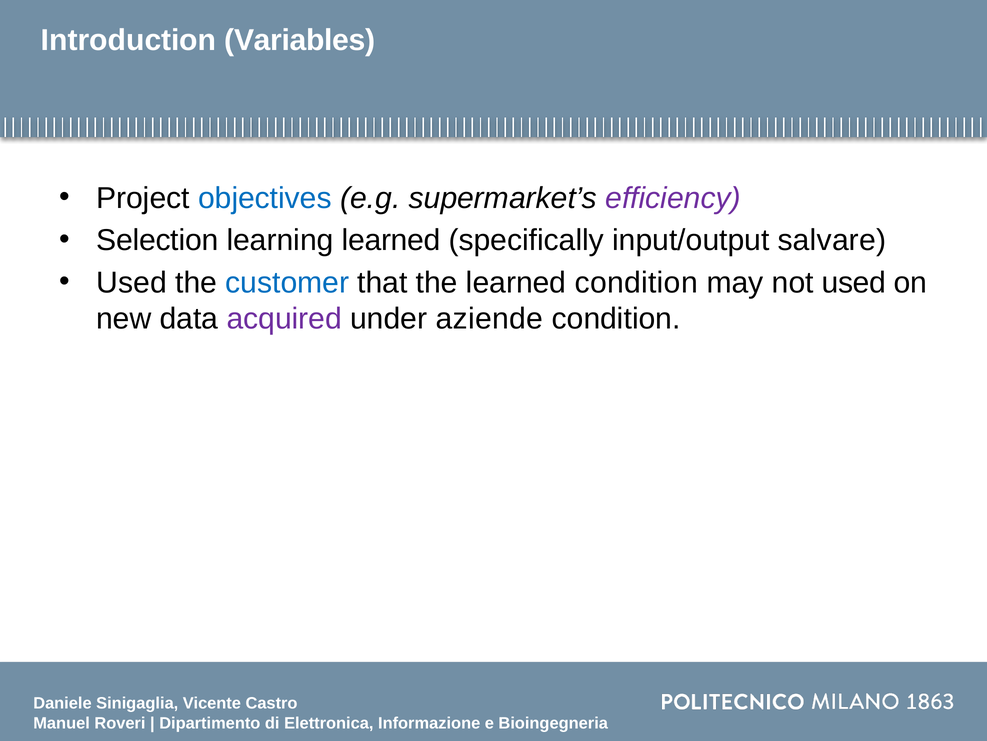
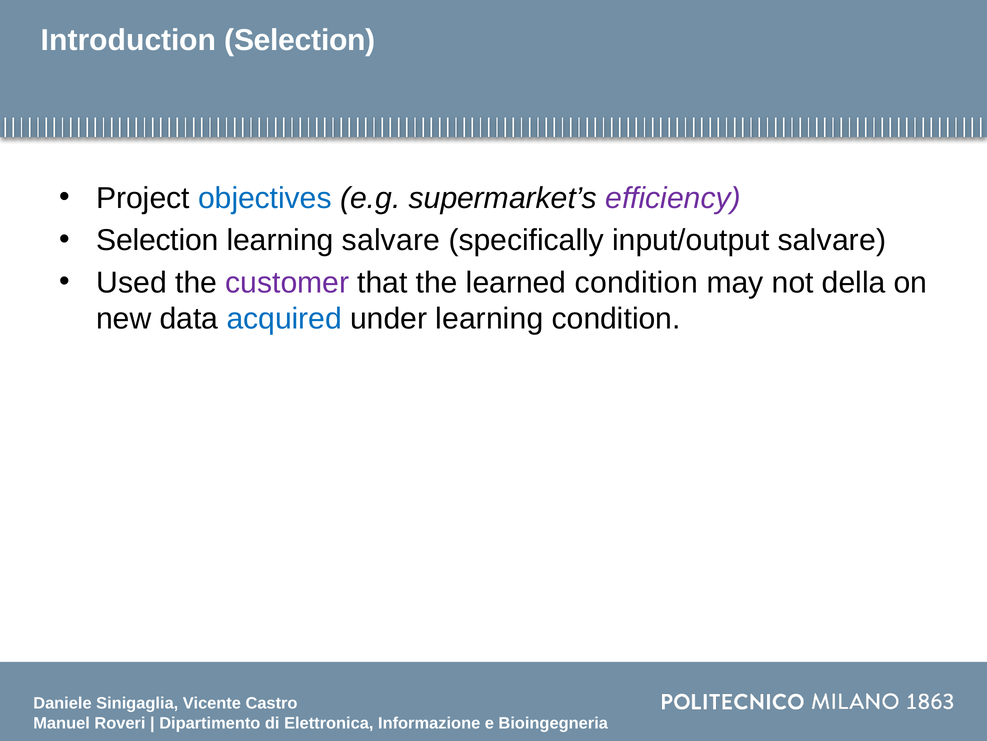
Introduction Variables: Variables -> Selection (300, 40)
learning learned: learned -> salvare (391, 240)
customer colour: blue -> purple (287, 282)
not used: used -> della (854, 282)
acquired colour: purple -> blue (284, 318)
under aziende: aziende -> learning (489, 318)
